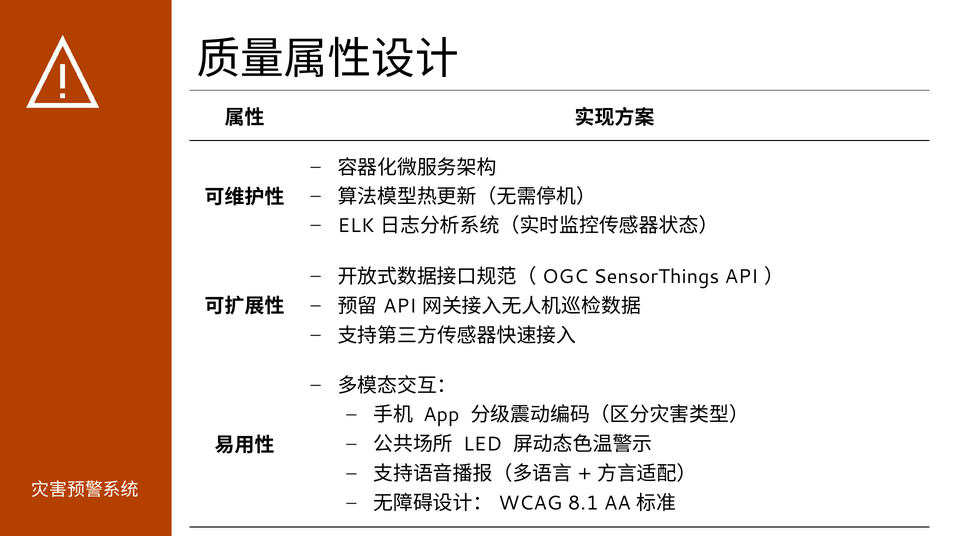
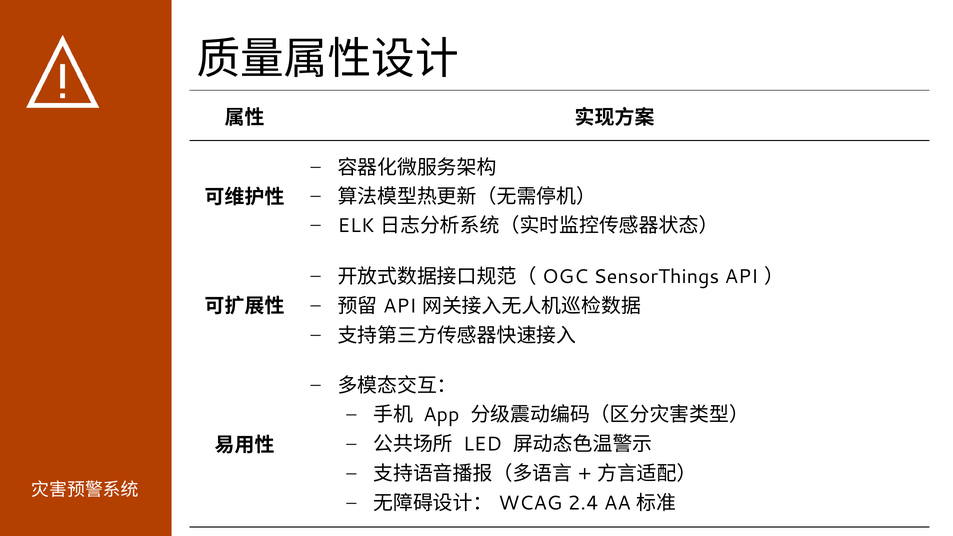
8.1: 8.1 -> 2.4 (583, 503)
